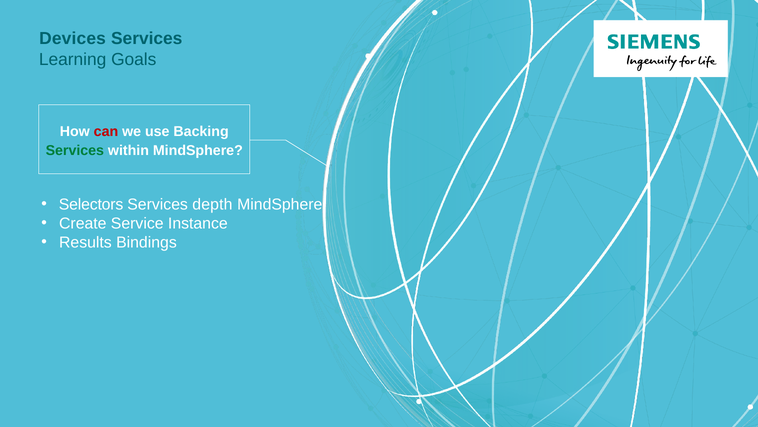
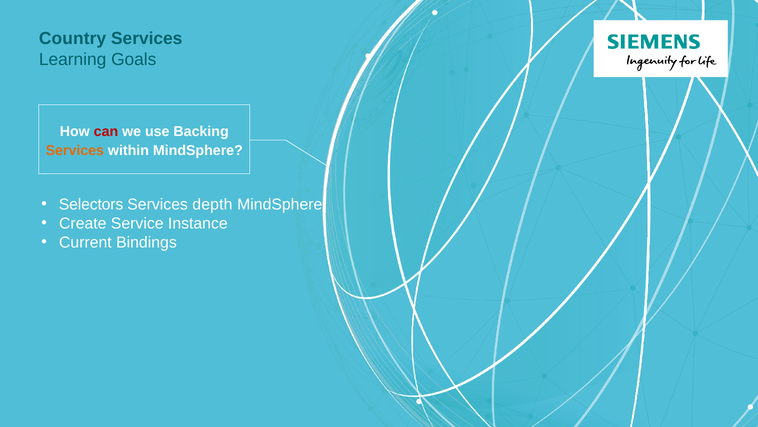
Devices: Devices -> Country (73, 38)
Services colour: green -> orange (75, 150)
Results: Results -> Current (85, 242)
